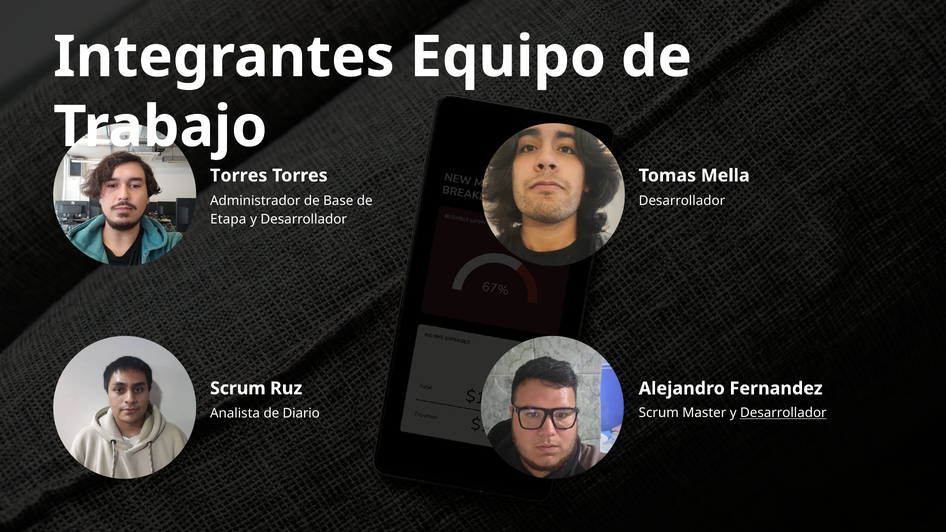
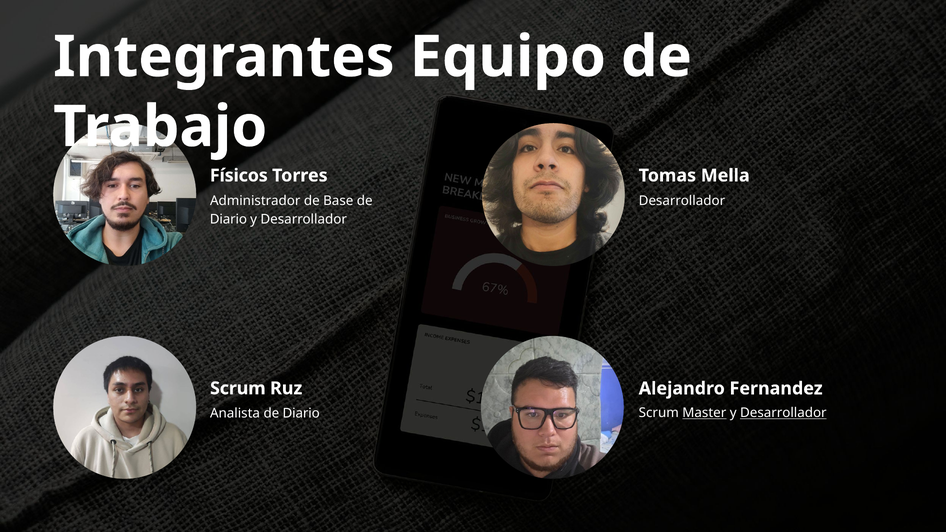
Torres: Torres -> Físicos (239, 176)
Etapa: Etapa -> Diario (228, 219)
Master underline: none -> present (704, 413)
